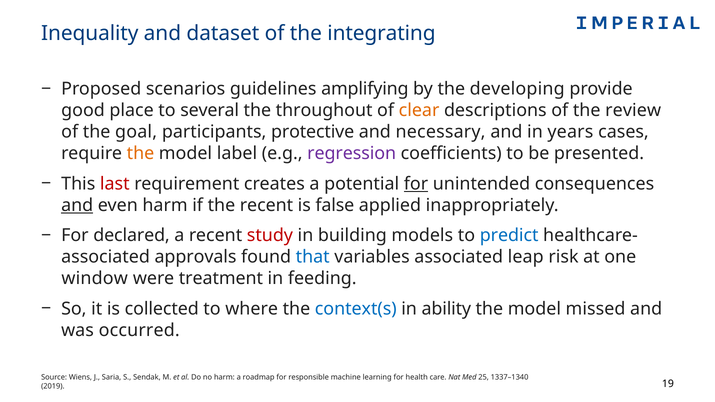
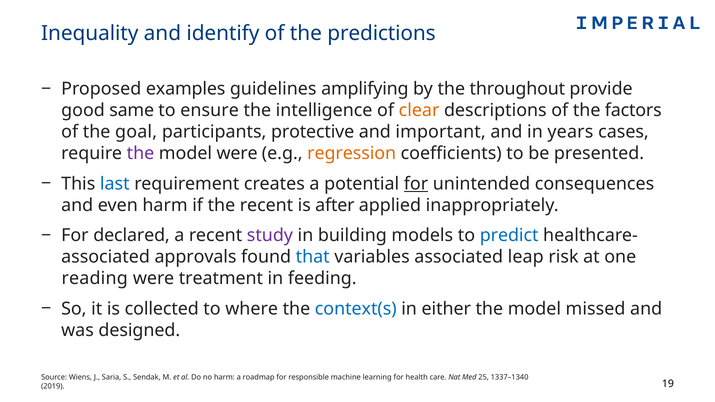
dataset: dataset -> identify (223, 33)
integrating: integrating -> predictions (381, 33)
scenarios: scenarios -> examples (186, 89)
developing: developing -> throughout (517, 89)
place: place -> same (132, 110)
several: several -> ensure (210, 110)
throughout: throughout -> intelligence (324, 110)
review: review -> factors (633, 110)
necessary: necessary -> important (441, 132)
the colour: orange -> purple (140, 153)
model label: label -> were (237, 153)
regression colour: purple -> orange (352, 153)
last colour: red -> blue (115, 184)
and underline: present -> none (77, 205)
false: false -> after (335, 205)
study colour: red -> purple (270, 236)
window: window -> reading (95, 278)
ability: ability -> either (446, 309)
occurred: occurred -> designed (139, 330)
